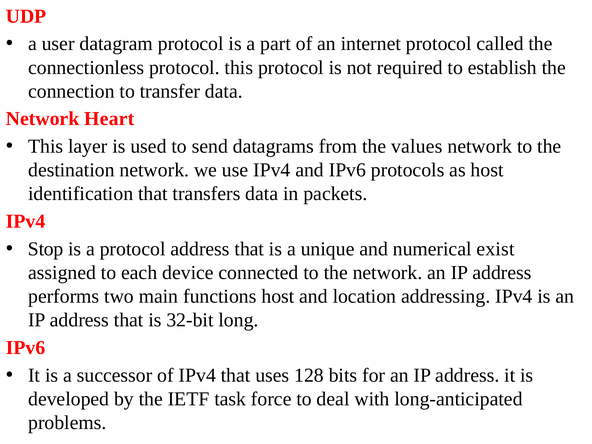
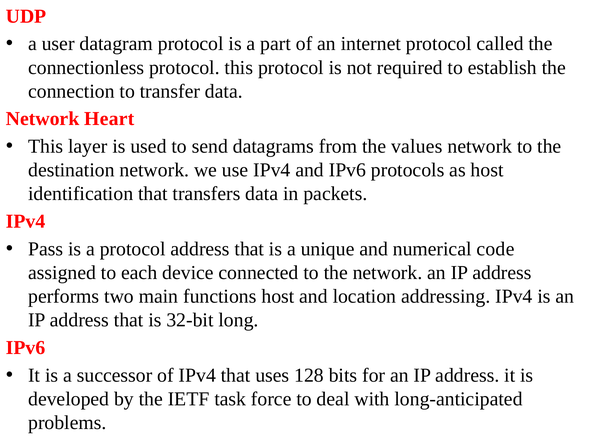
Stop: Stop -> Pass (46, 249)
exist: exist -> code (496, 249)
